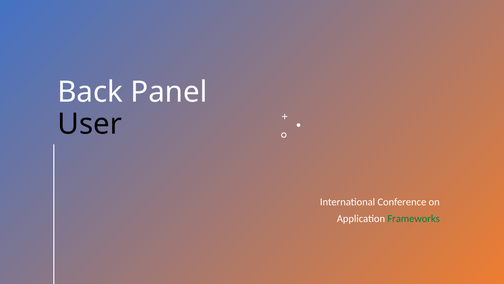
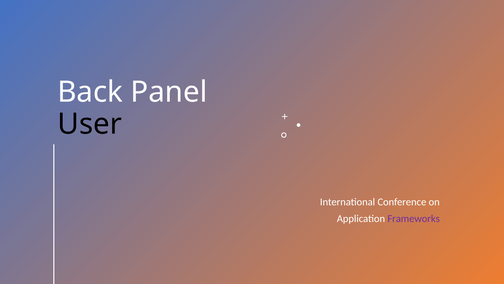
Frameworks colour: green -> purple (414, 218)
